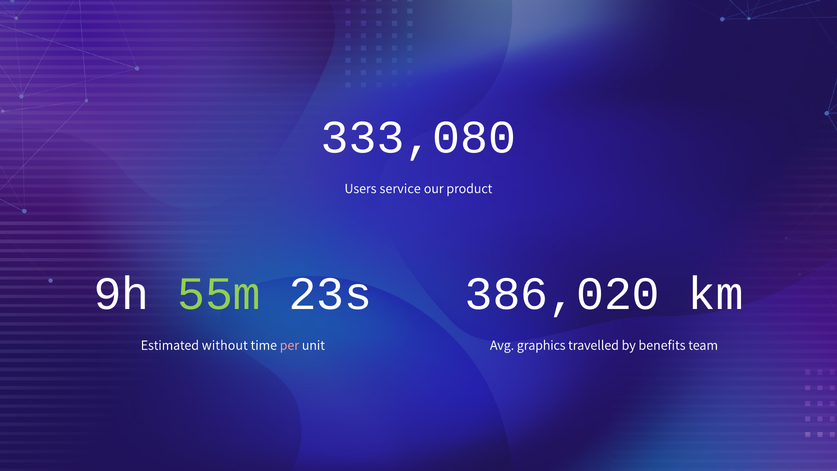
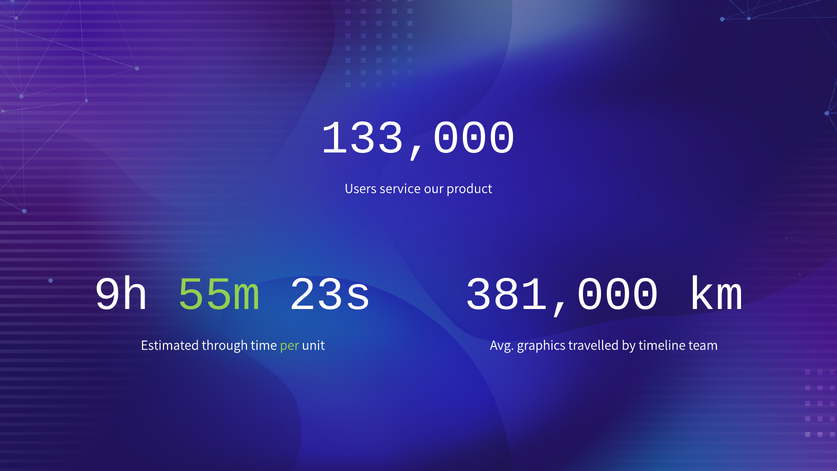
333,080: 333,080 -> 133,000 (419, 137)
386,020: 386,020 -> 381,000 (562, 294)
without: without -> through (225, 345)
per colour: pink -> light green (289, 345)
benefits: benefits -> timeline (662, 345)
